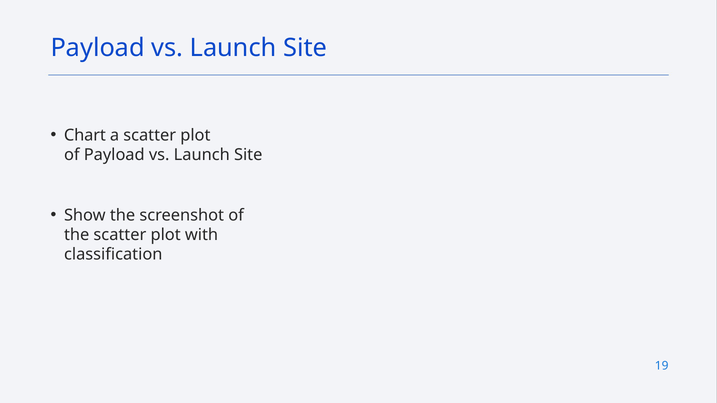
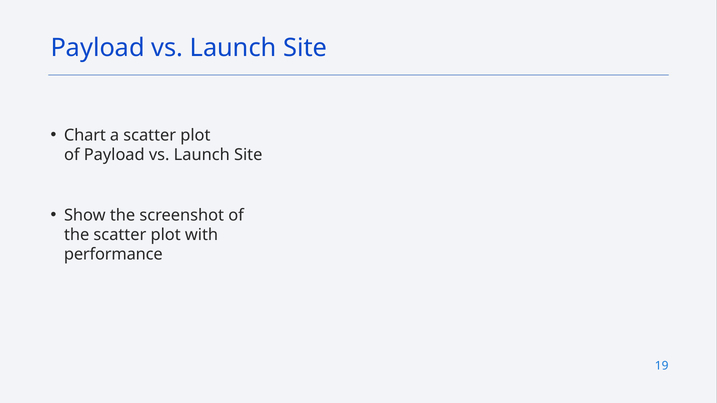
classification: classification -> performance (113, 255)
